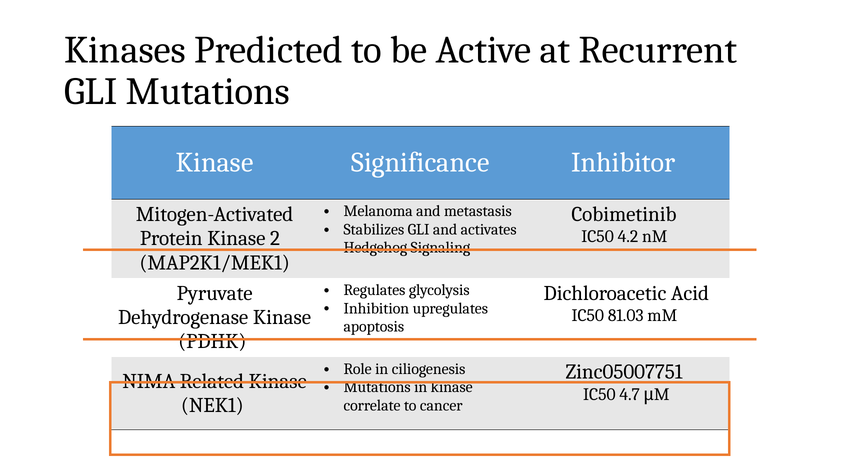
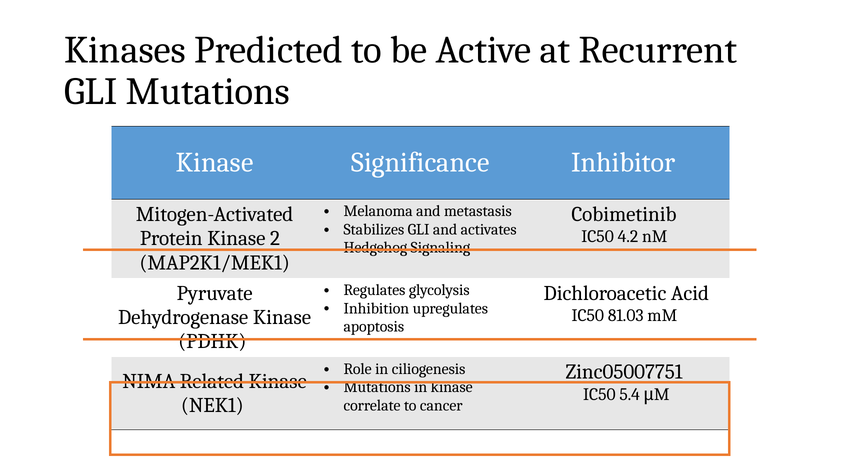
4.7: 4.7 -> 5.4 (630, 394)
